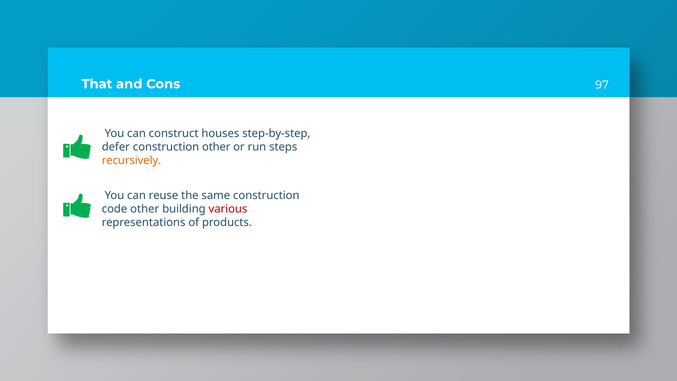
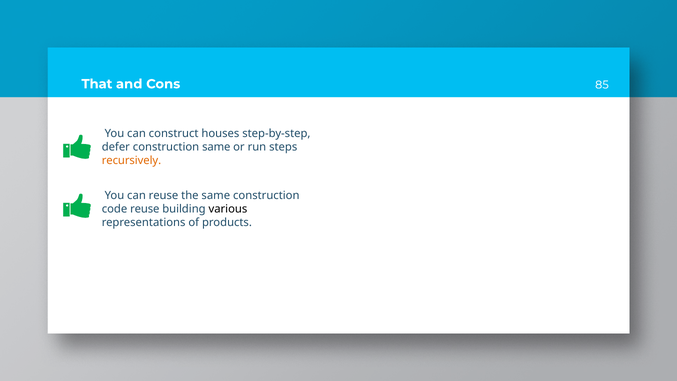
97: 97 -> 85 (602, 85)
construction other: other -> same (216, 147)
code other: other -> reuse (145, 209)
various colour: red -> black (228, 209)
